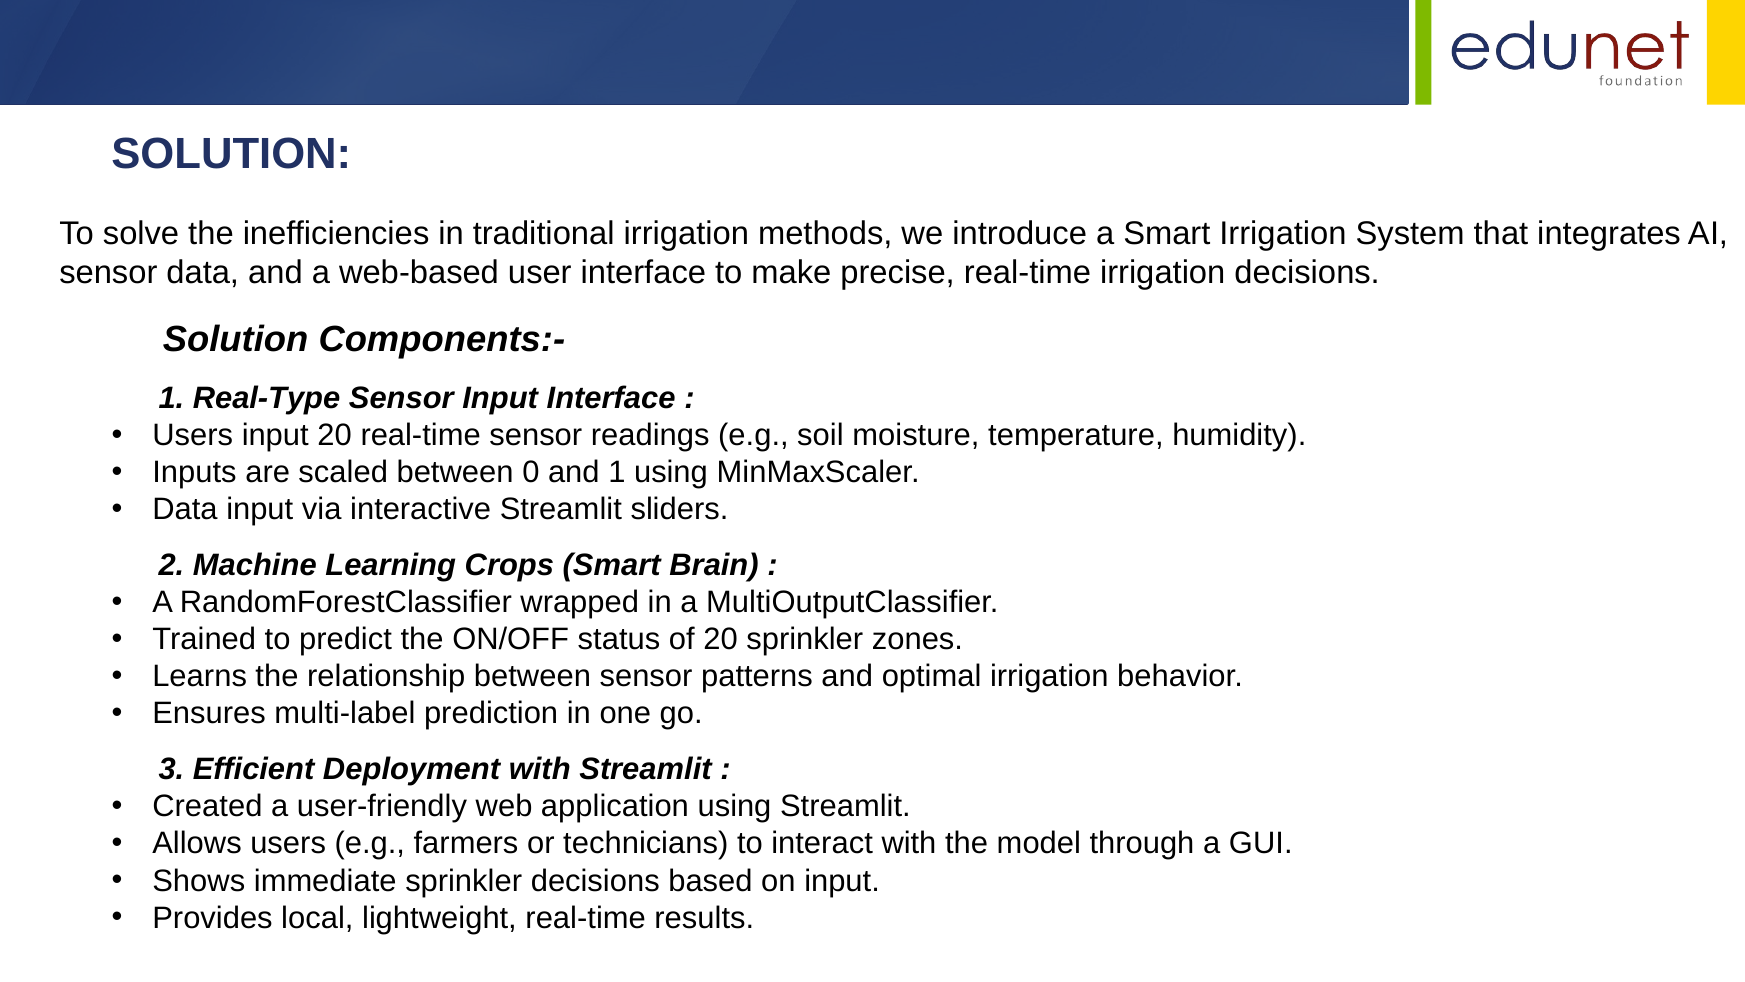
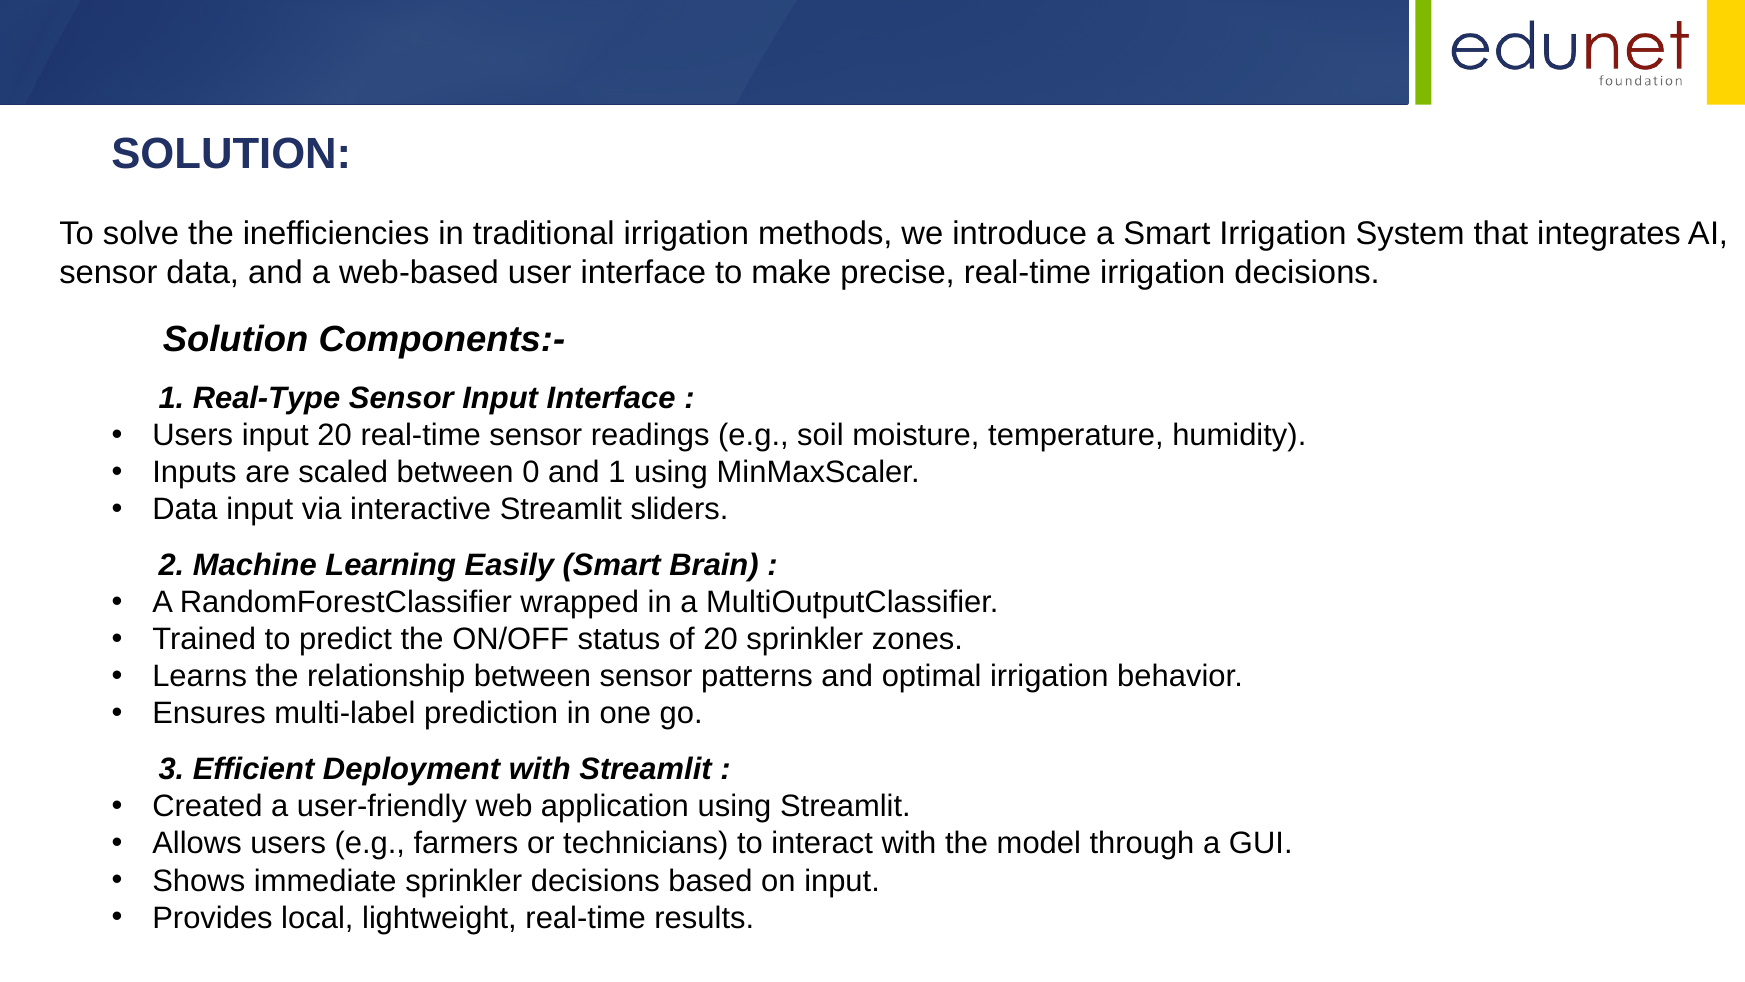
Crops: Crops -> Easily (509, 565)
